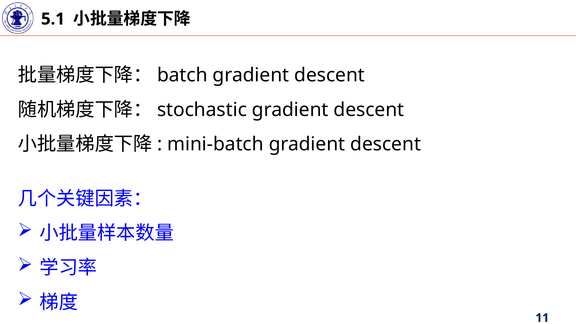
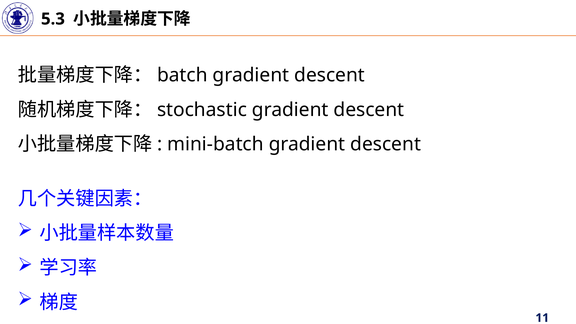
5.1: 5.1 -> 5.3 (53, 19)
